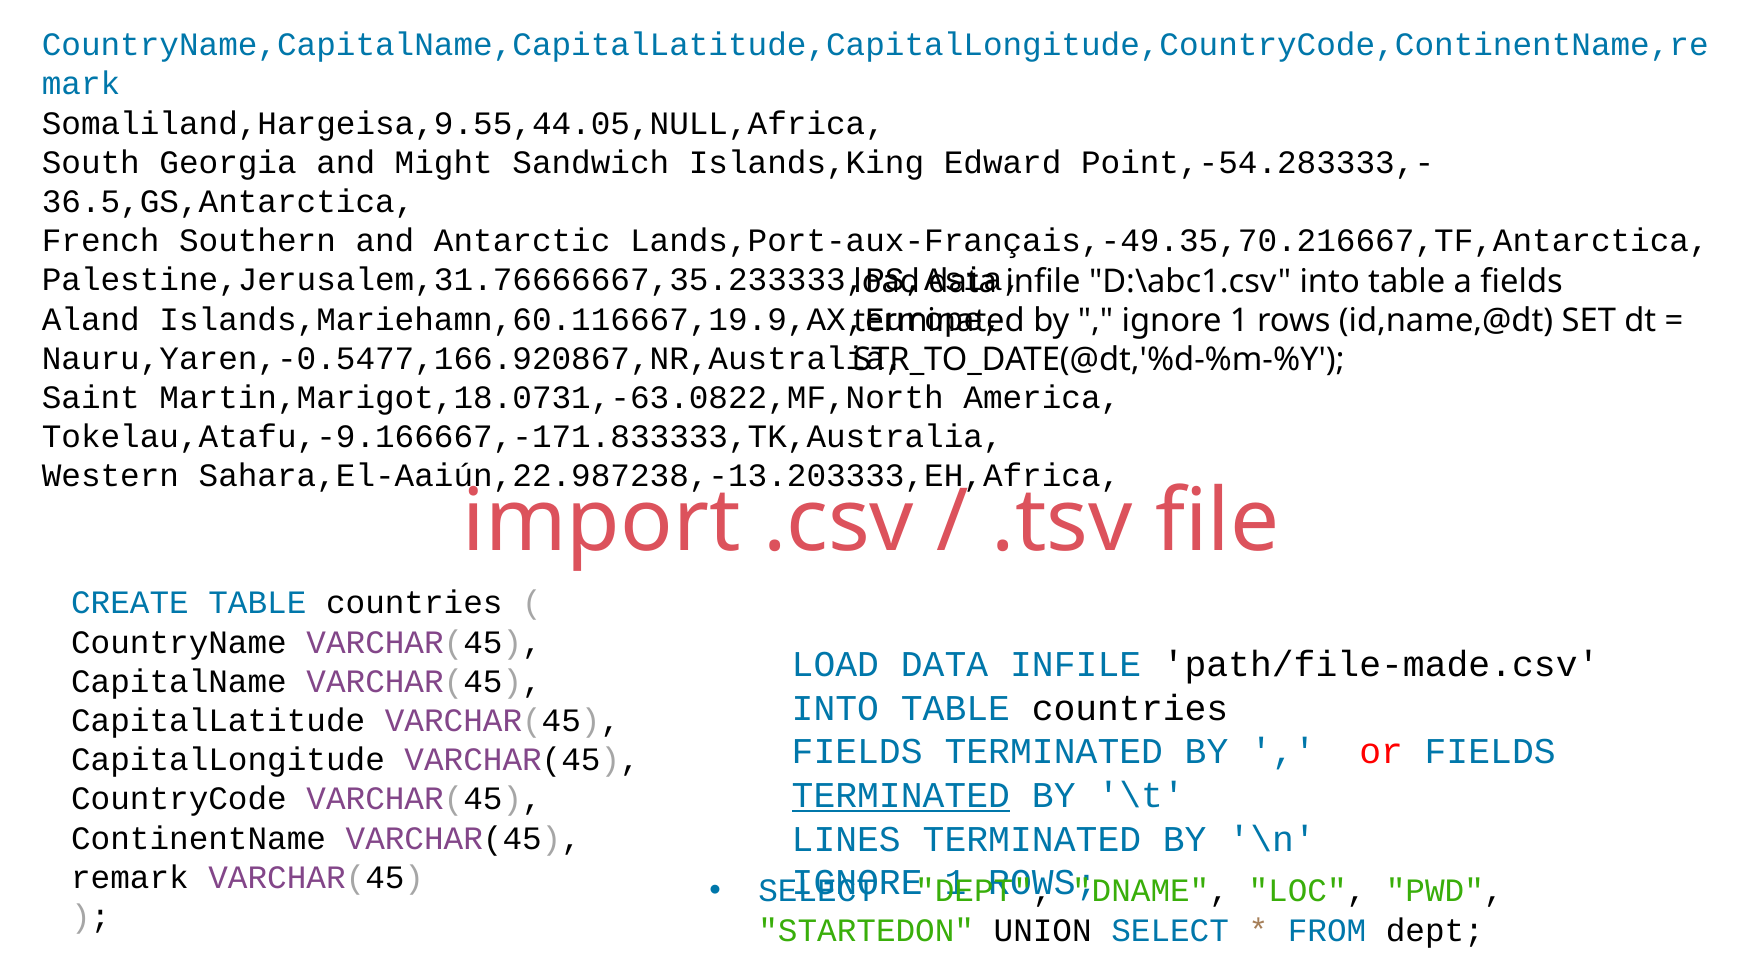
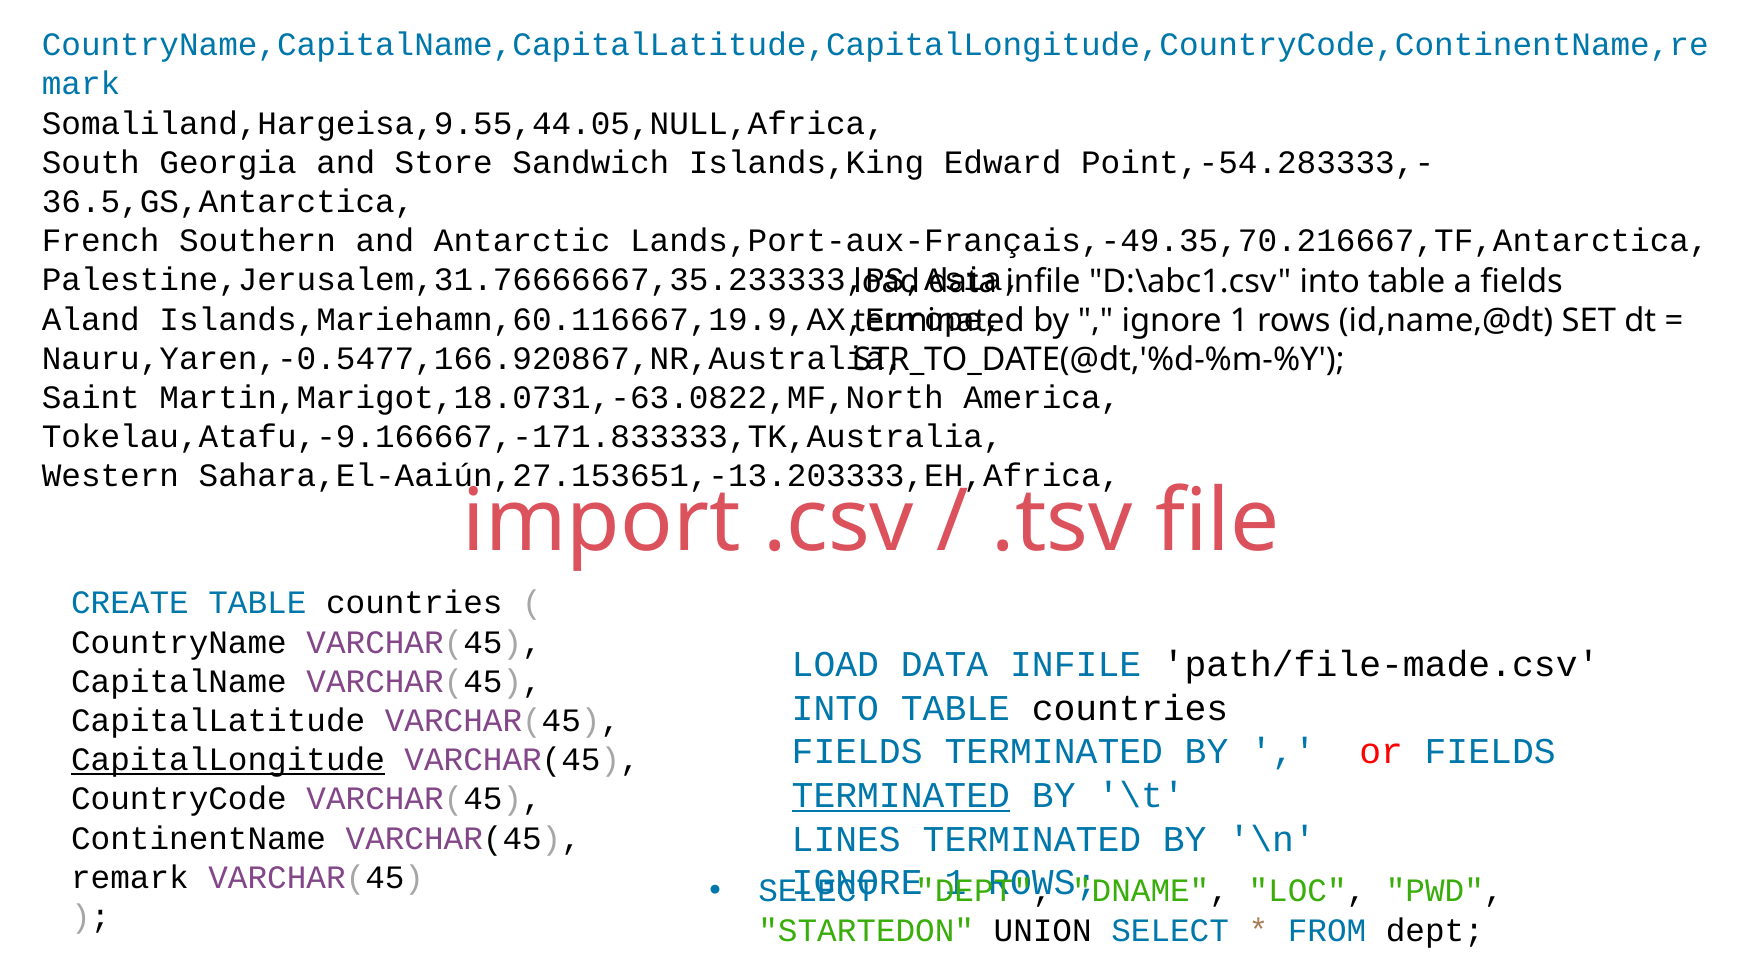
Might: Might -> Store (444, 163)
Sahara,El-Aaiún,22.987238,-13.203333,EH,Africa: Sahara,El-Aaiún,22.987238,-13.203333,EH,Africa -> Sahara,El-Aaiún,27.153651,-13.203333,EH,Africa (659, 476)
CapitalLongitude underline: none -> present (228, 760)
